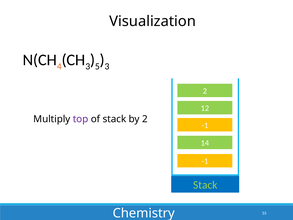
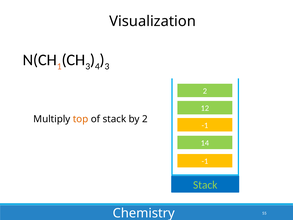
4: 4 -> 1 (59, 66)
5: 5 -> 4 (97, 66)
top colour: purple -> orange (81, 119)
